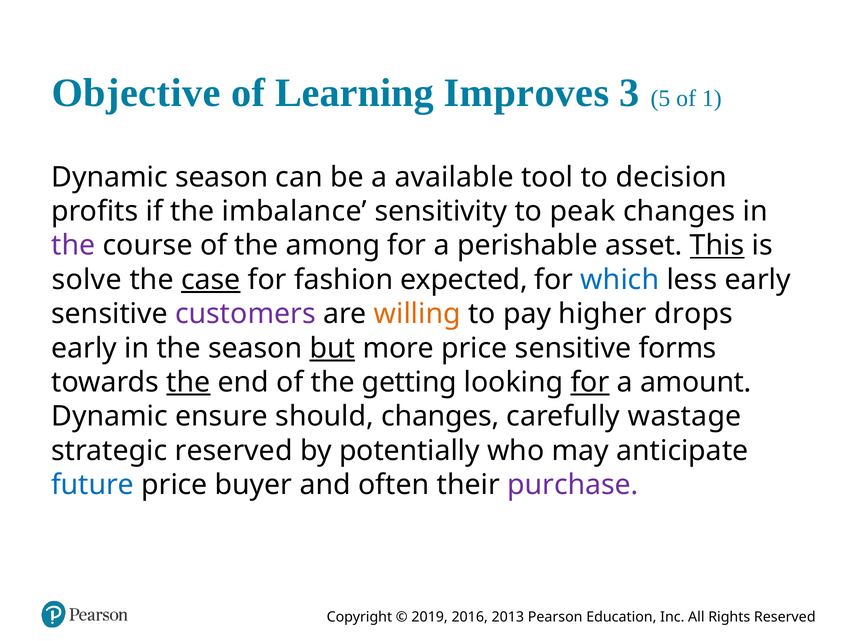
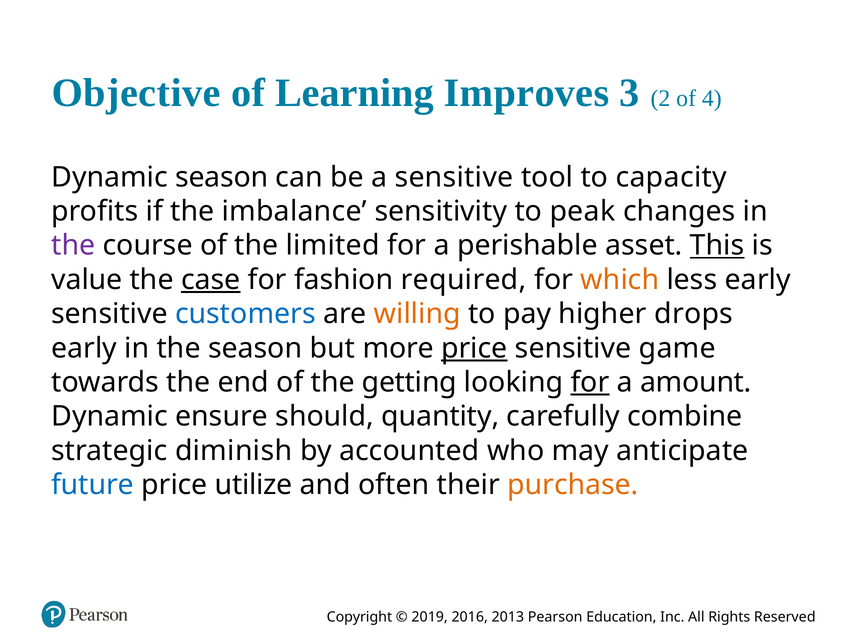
5: 5 -> 2 (660, 98)
1: 1 -> 4 (712, 98)
a available: available -> sensitive (454, 177)
decision: decision -> capacity (671, 177)
among: among -> limited (333, 246)
solve: solve -> value (87, 280)
expected: expected -> required (464, 280)
which colour: blue -> orange (620, 280)
customers colour: purple -> blue (245, 314)
but underline: present -> none (332, 348)
price underline: none -> present (474, 348)
forms: forms -> game (677, 348)
the underline: present -> none (188, 382)
should changes: changes -> quantity (440, 417)
wastage: wastage -> combine (685, 417)
strategic reserved: reserved -> diminish (234, 451)
potentially: potentially -> accounted (409, 451)
buyer: buyer -> utilize (254, 485)
purchase colour: purple -> orange (573, 485)
